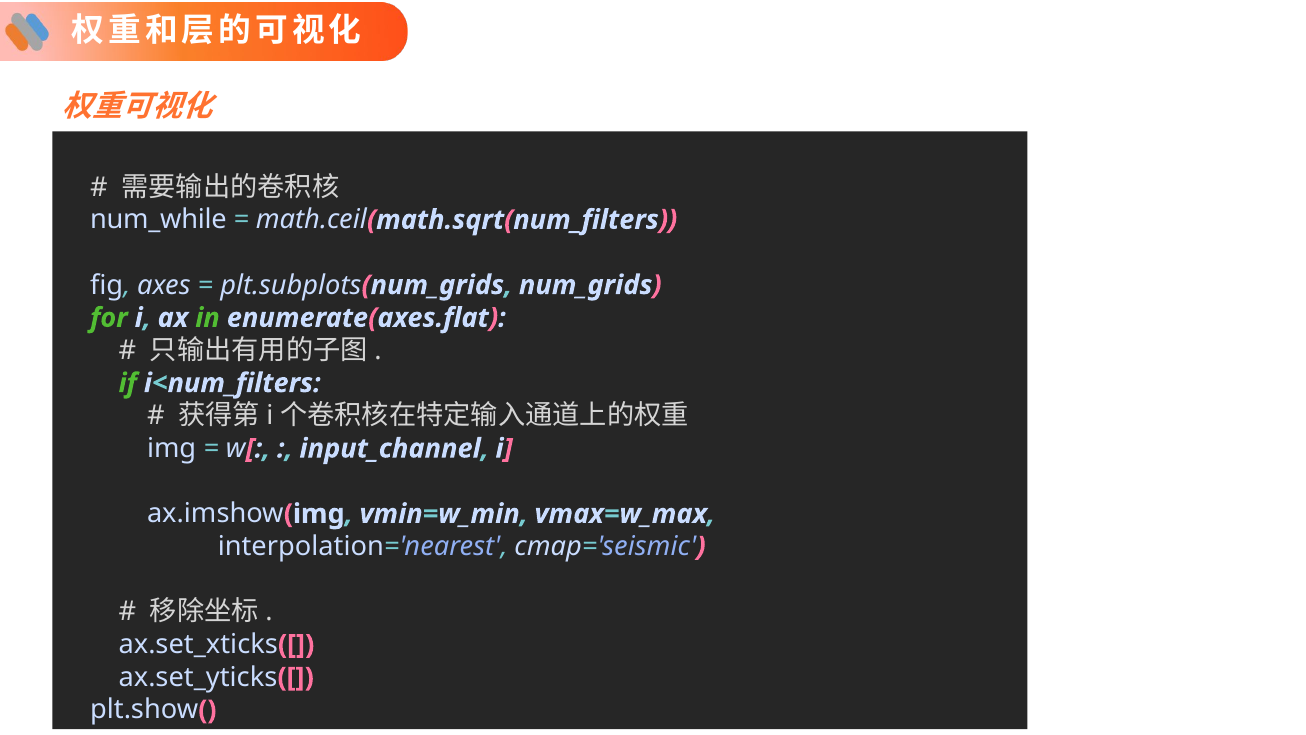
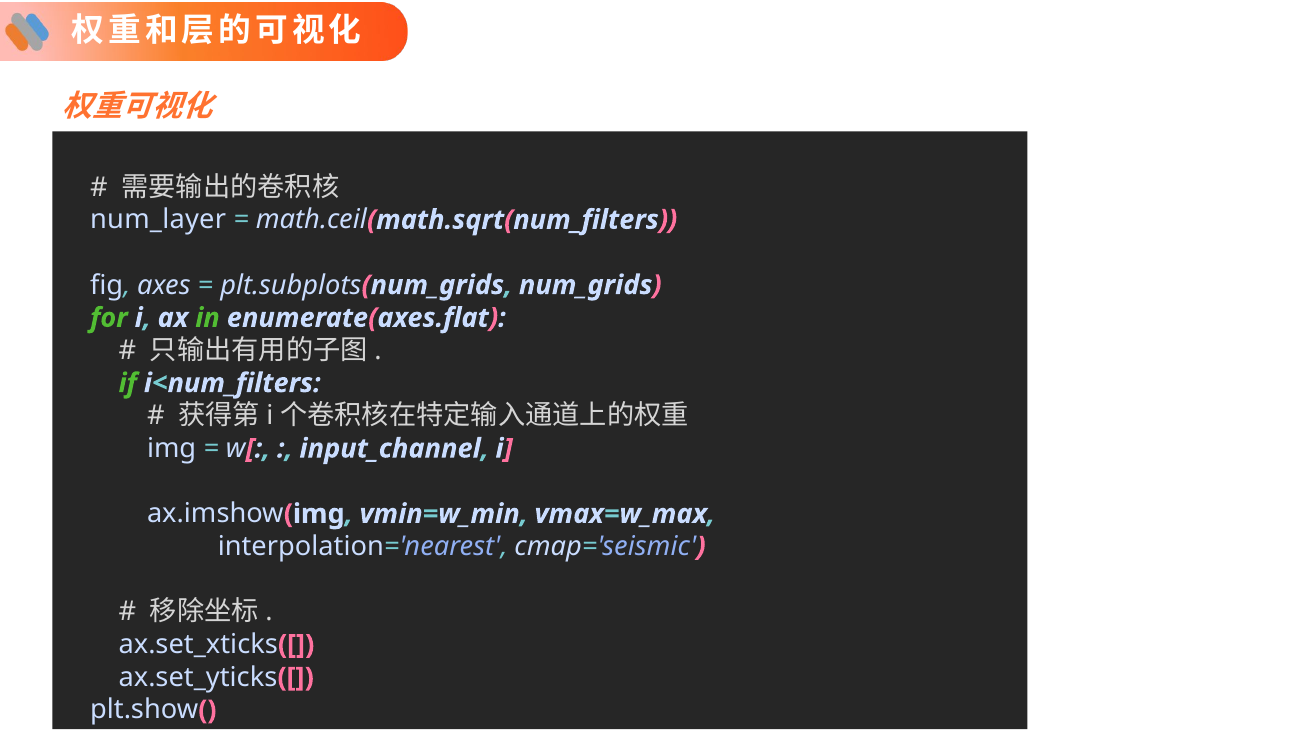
num_while: num_while -> num_layer (158, 220)
